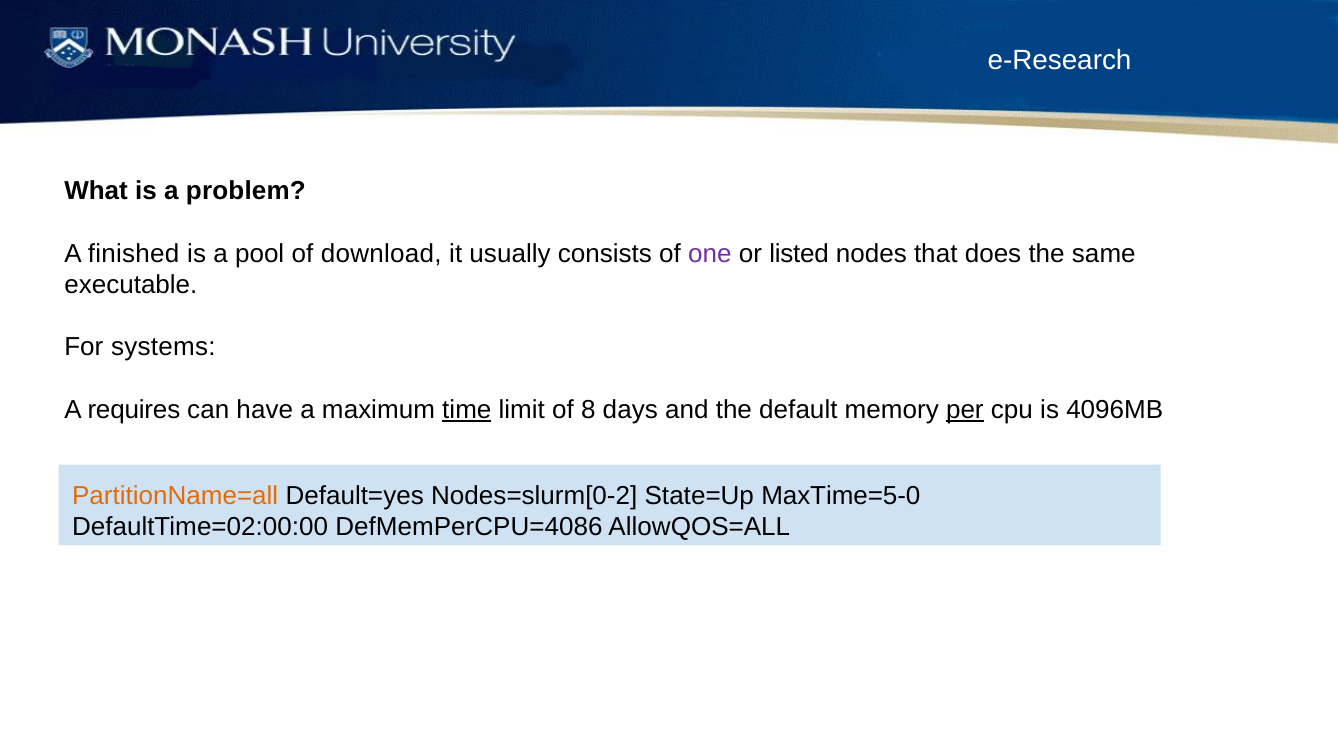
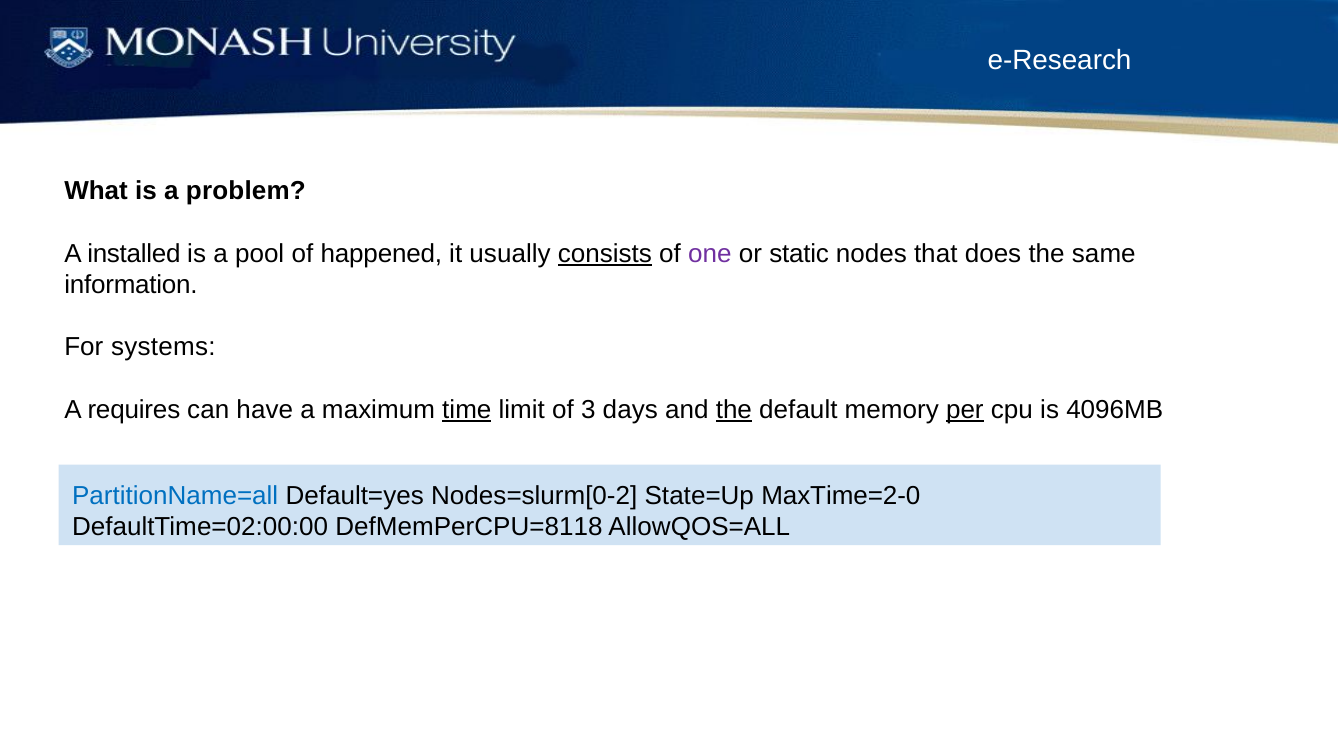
finished: finished -> installed (134, 254)
download: download -> happened (381, 254)
consists underline: none -> present (605, 254)
listed: listed -> static (799, 254)
executable: executable -> information (131, 285)
8: 8 -> 3 (588, 410)
the underline: none -> present (734, 410)
PartitionName=all colour: orange -> blue (175, 496)
MaxTime=5-0: MaxTime=5-0 -> MaxTime=2-0 (841, 496)
DefMemPerCPU=4086: DefMemPerCPU=4086 -> DefMemPerCPU=8118 (469, 527)
